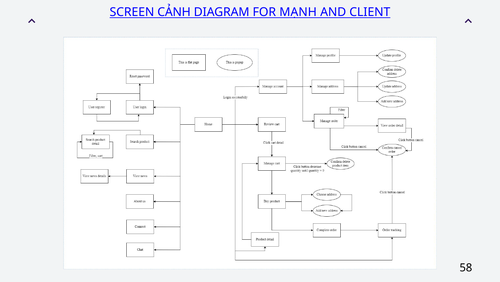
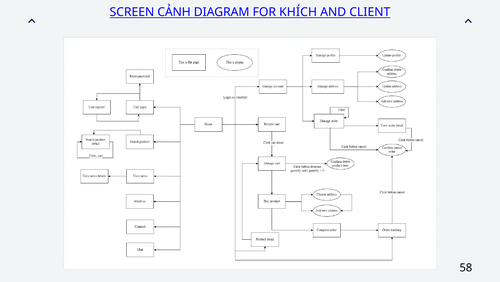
MẠNH: MẠNH -> KHÍCH (298, 12)
